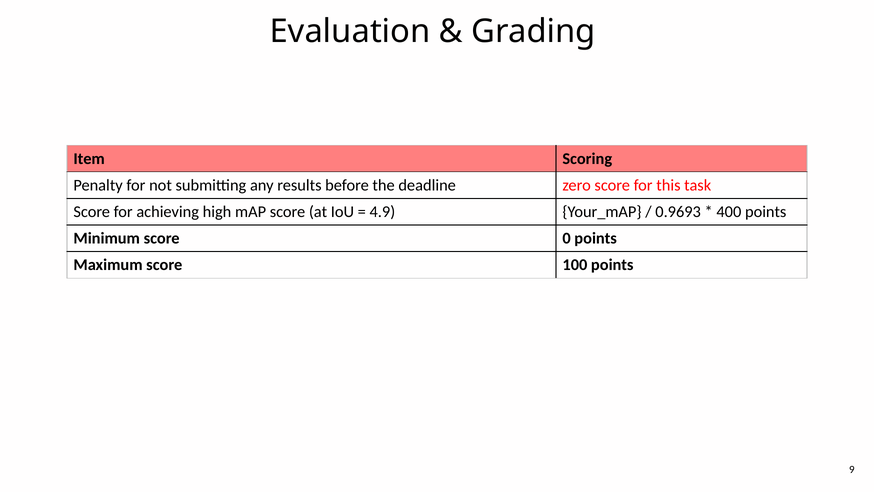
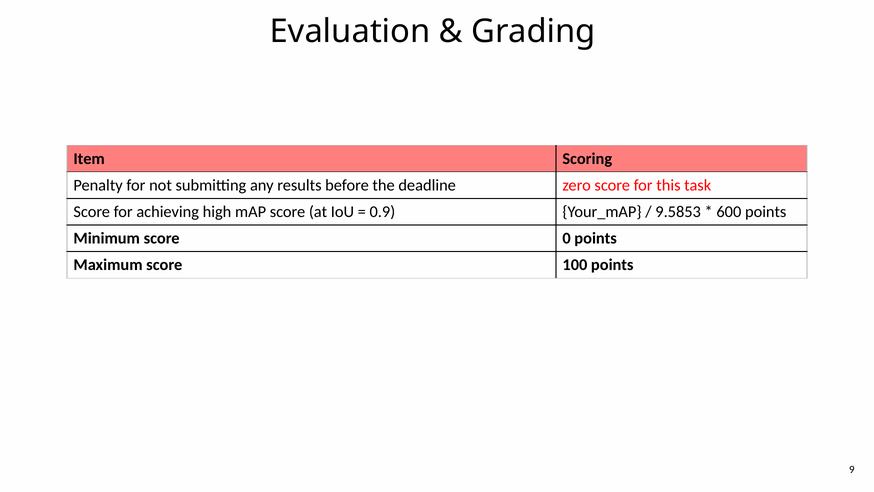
4.9: 4.9 -> 0.9 (382, 212)
0.9693: 0.9693 -> 9.5853 (678, 212)
400: 400 -> 600 (729, 212)
